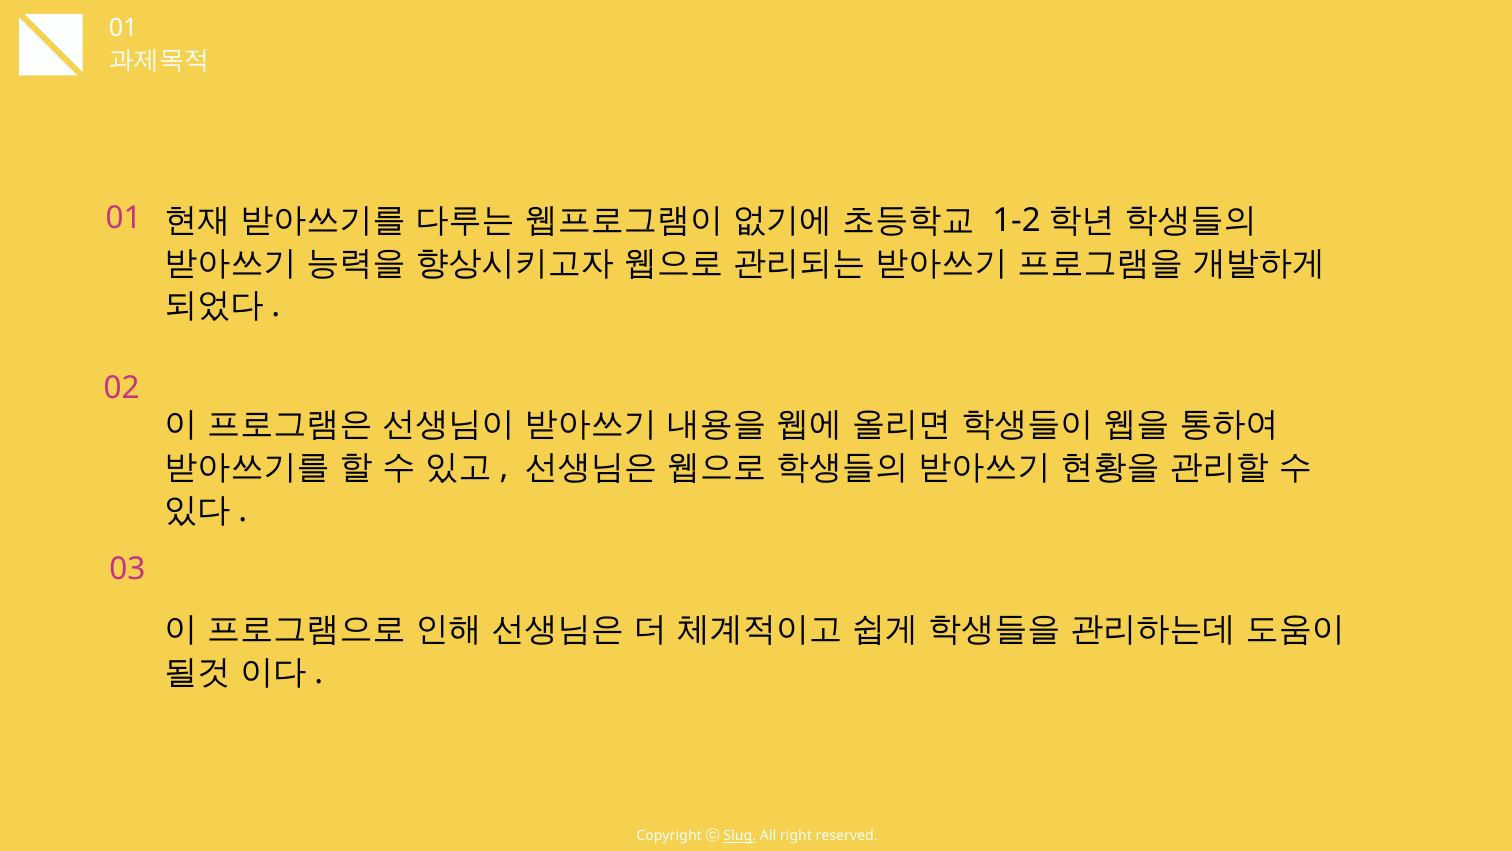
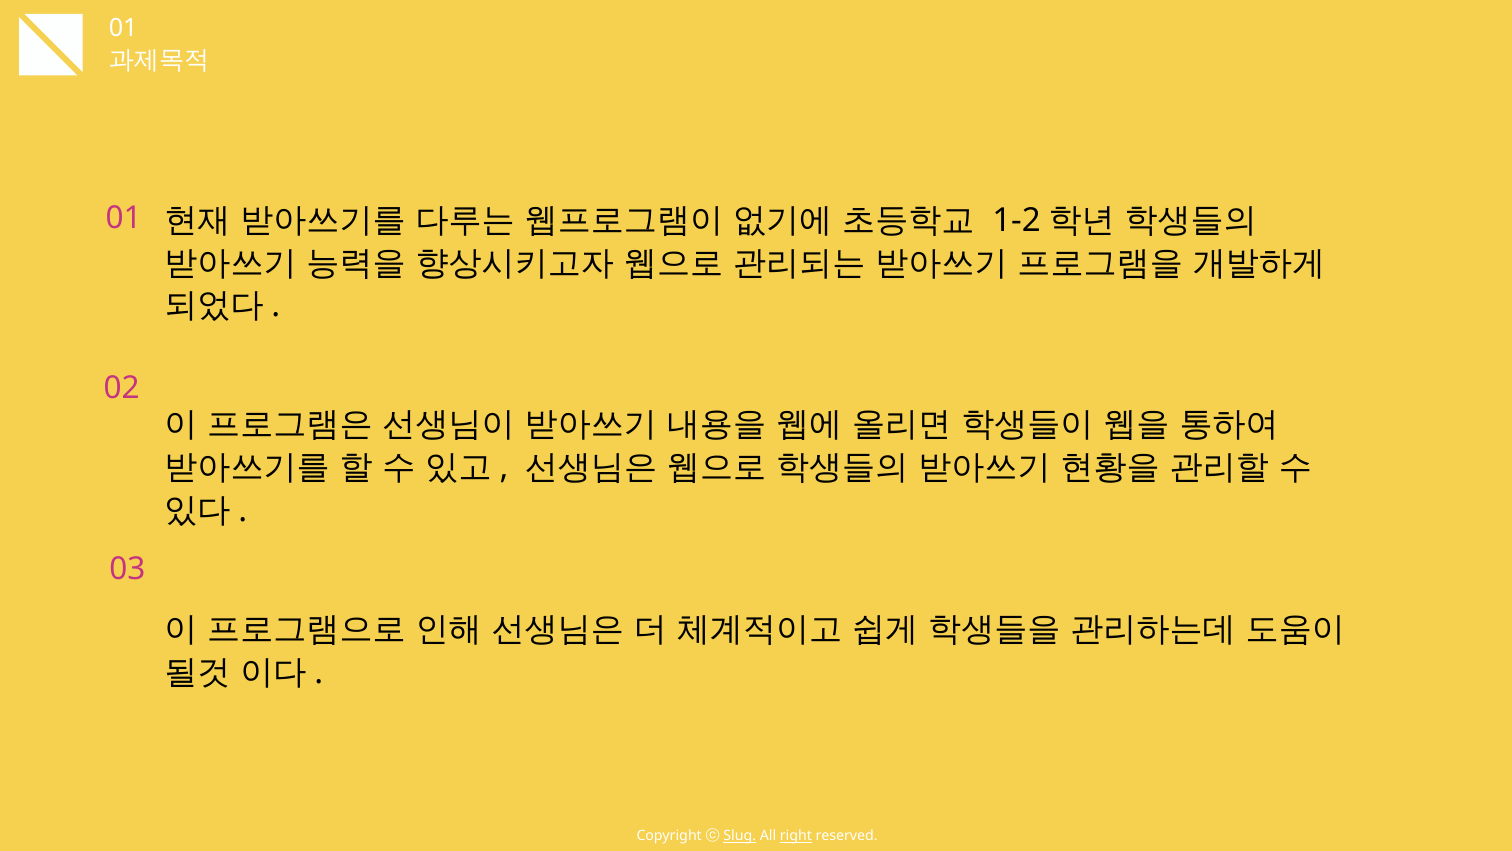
right underline: none -> present (796, 835)
